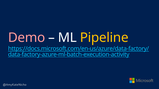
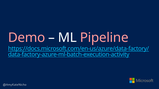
Pipeline colour: yellow -> pink (104, 38)
